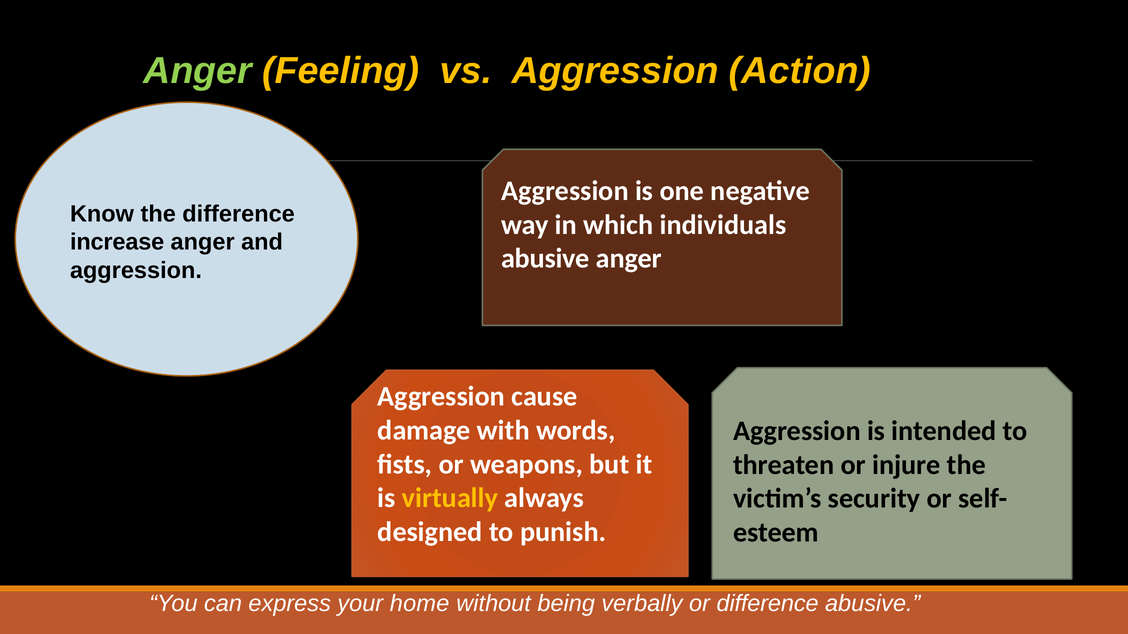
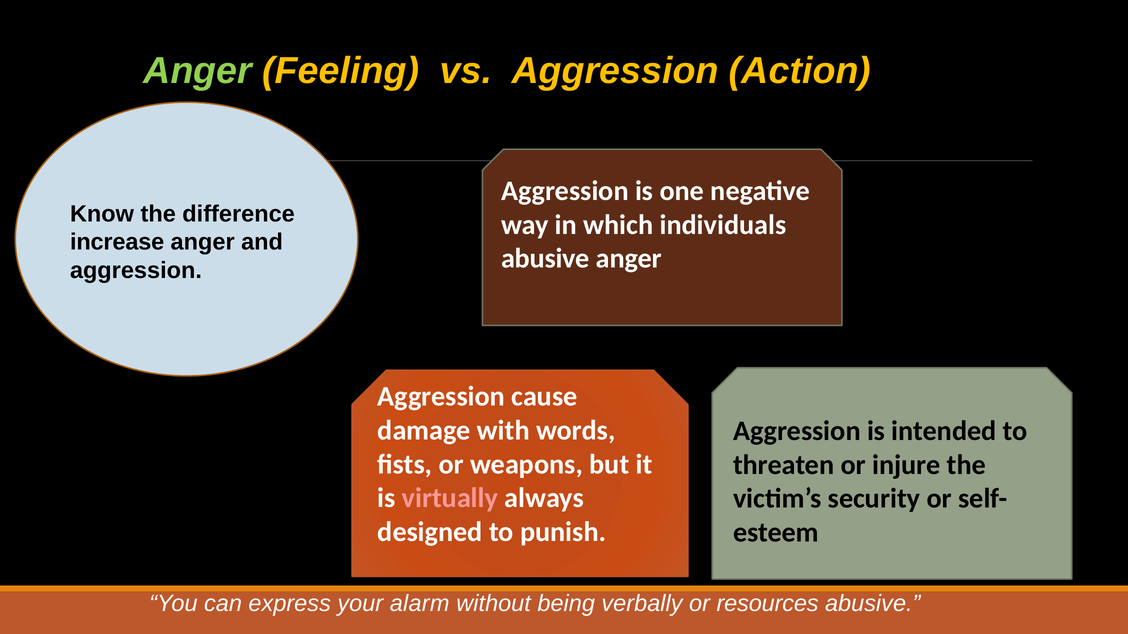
virtually colour: yellow -> pink (450, 498)
home: home -> alarm (420, 604)
or difference: difference -> resources (768, 604)
